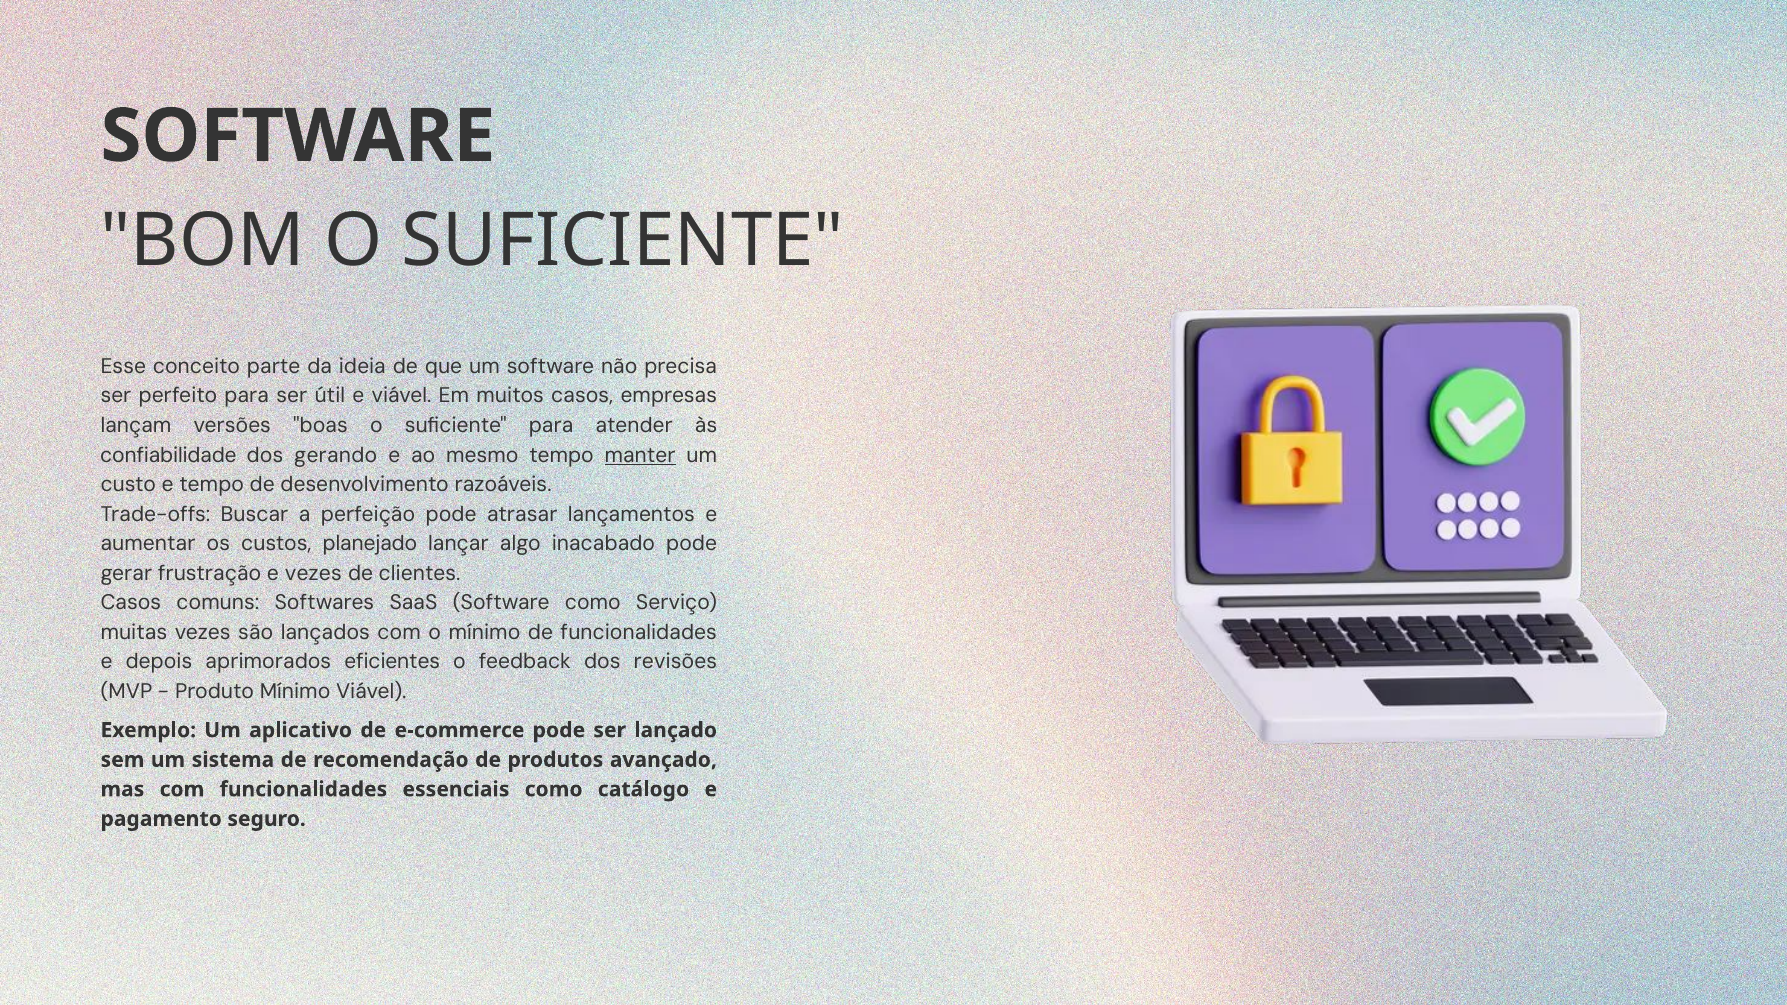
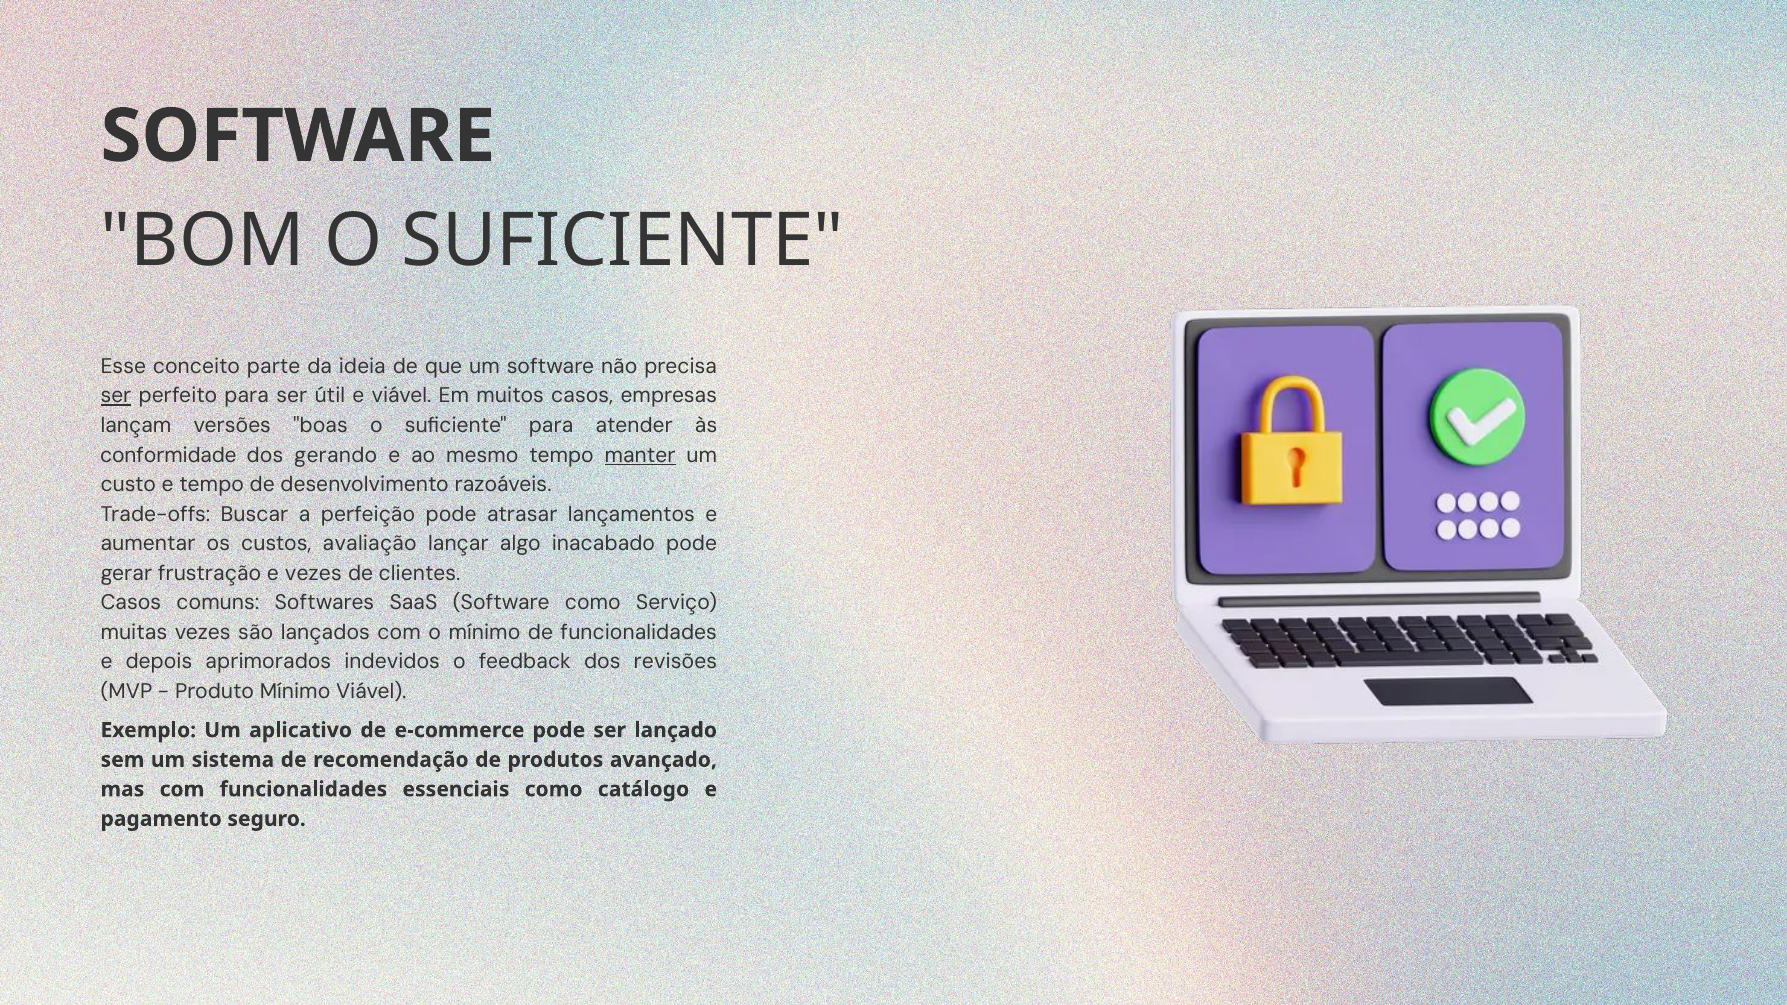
ser underline: none -> present (116, 396)
confiabilidade: confiabilidade -> conformidade (168, 455)
planejado: planejado -> avaliação (370, 544)
eficientes: eficientes -> indevidos (392, 662)
